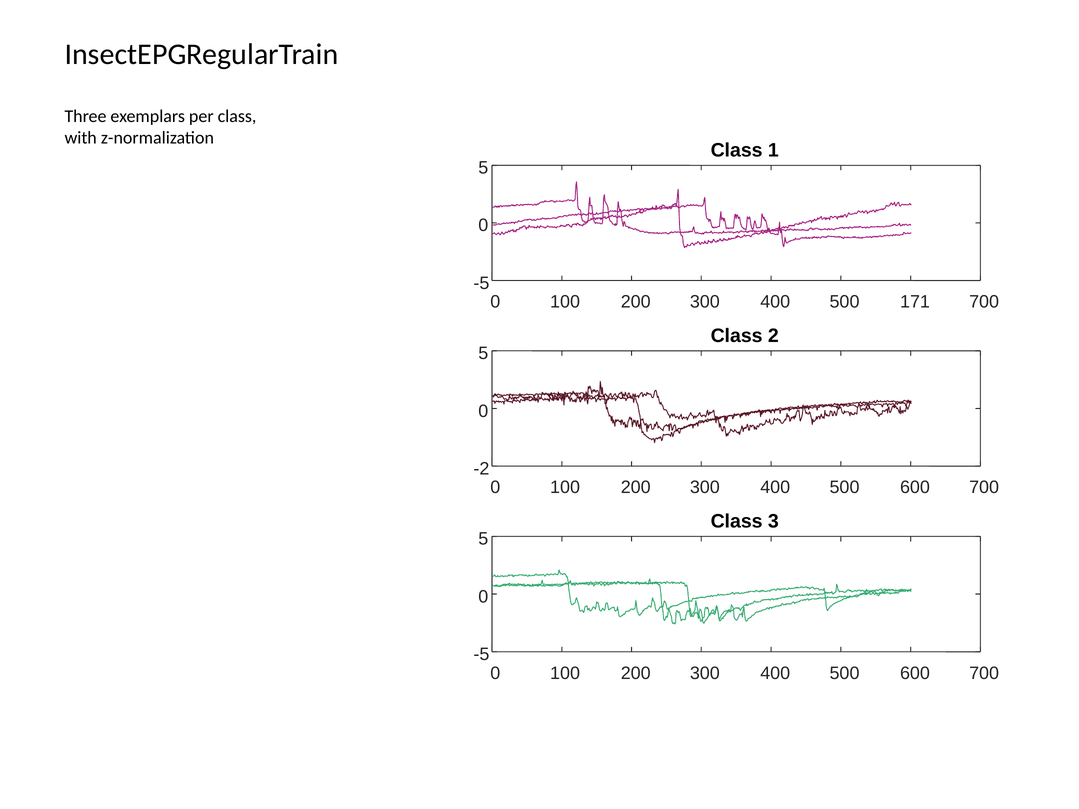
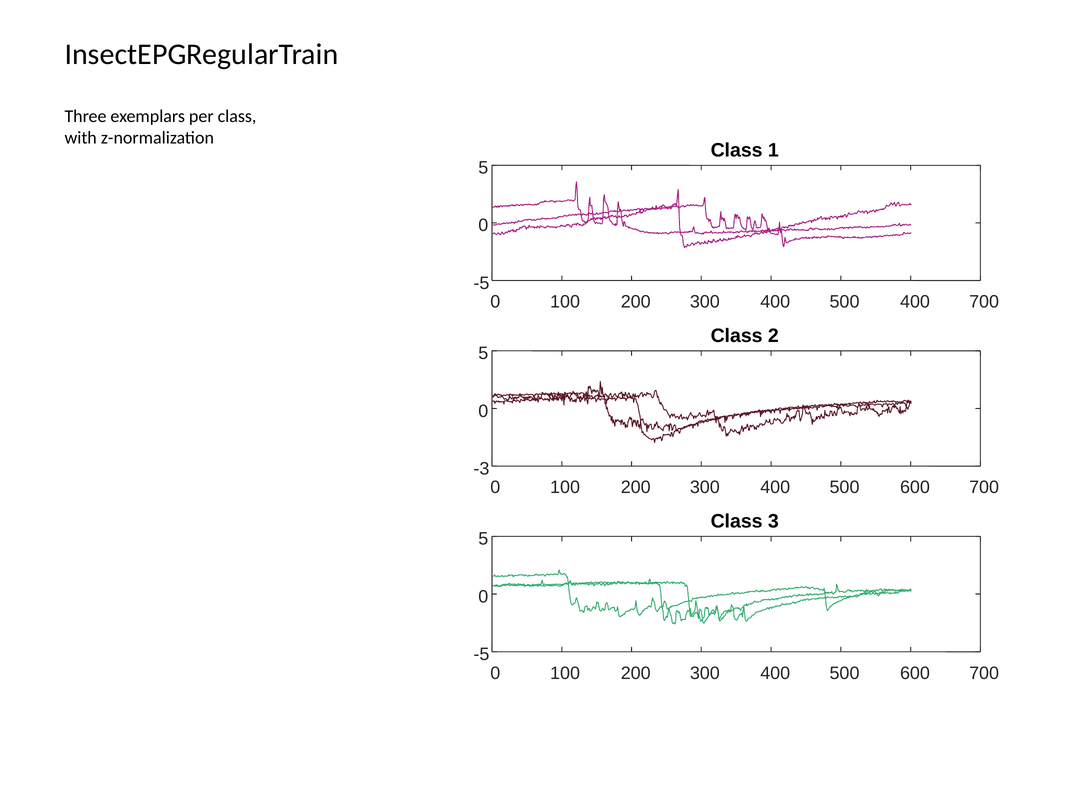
500 171: 171 -> 400 (915, 302)
-2: -2 -> -3 (481, 469)
